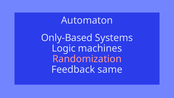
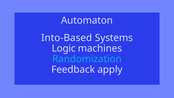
Only-Based: Only-Based -> Into-Based (67, 38)
Randomization colour: pink -> light blue (87, 59)
same: same -> apply (110, 70)
